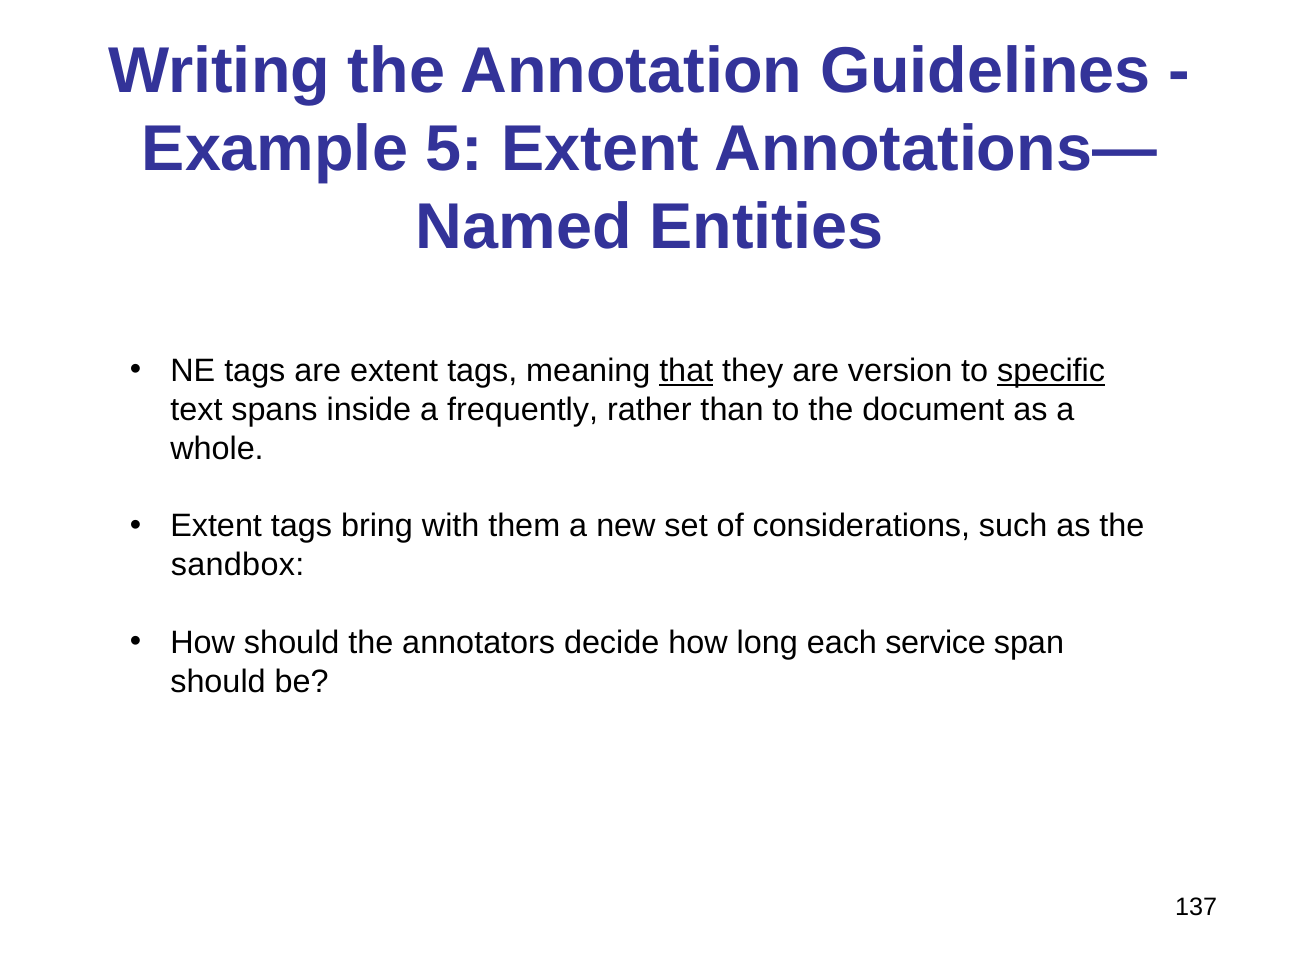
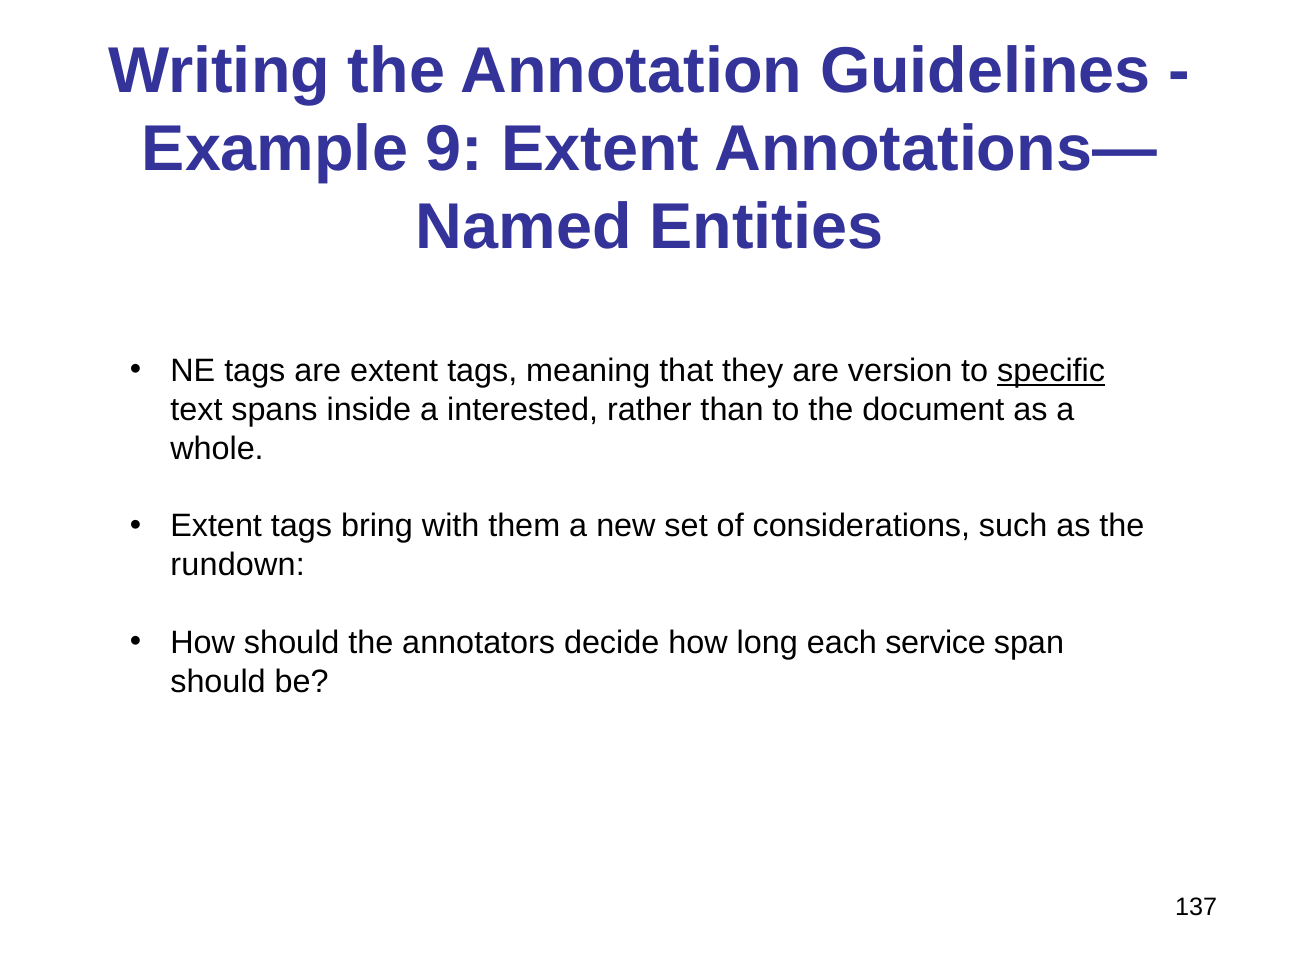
5: 5 -> 9 (455, 149)
that underline: present -> none (686, 371)
frequently: frequently -> interested (523, 410)
sandbox: sandbox -> rundown (238, 565)
